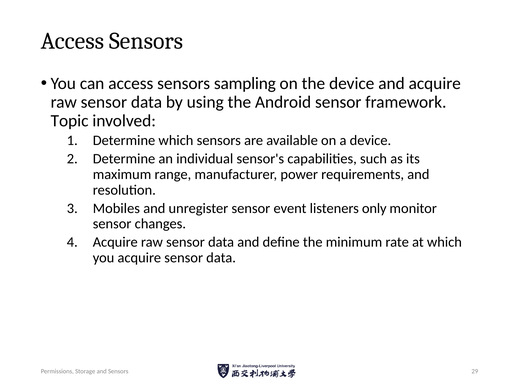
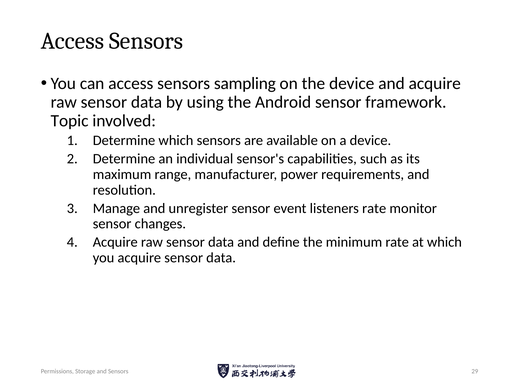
Mobiles: Mobiles -> Manage (116, 208)
listeners only: only -> rate (374, 208)
